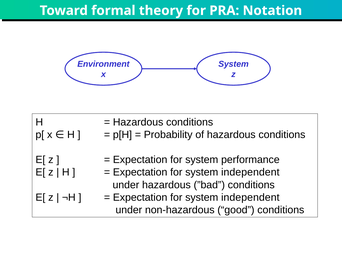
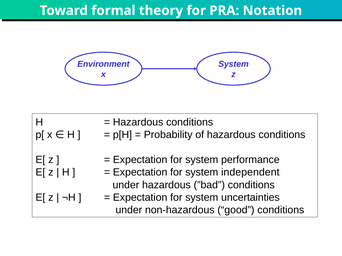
independent: independent -> uncertainties (250, 198)
